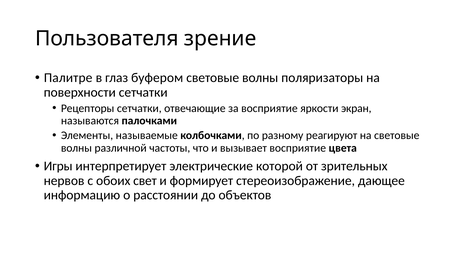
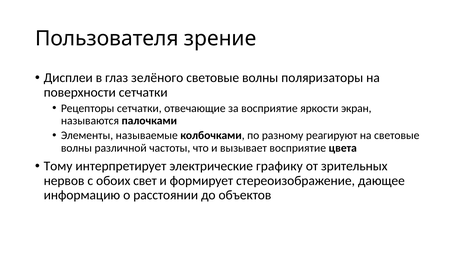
Палитре: Палитре -> Дисплеи (68, 78)
буфером: буфером -> зелёного (157, 78)
Игры: Игры -> Тому (58, 166)
которой: которой -> графику (279, 166)
